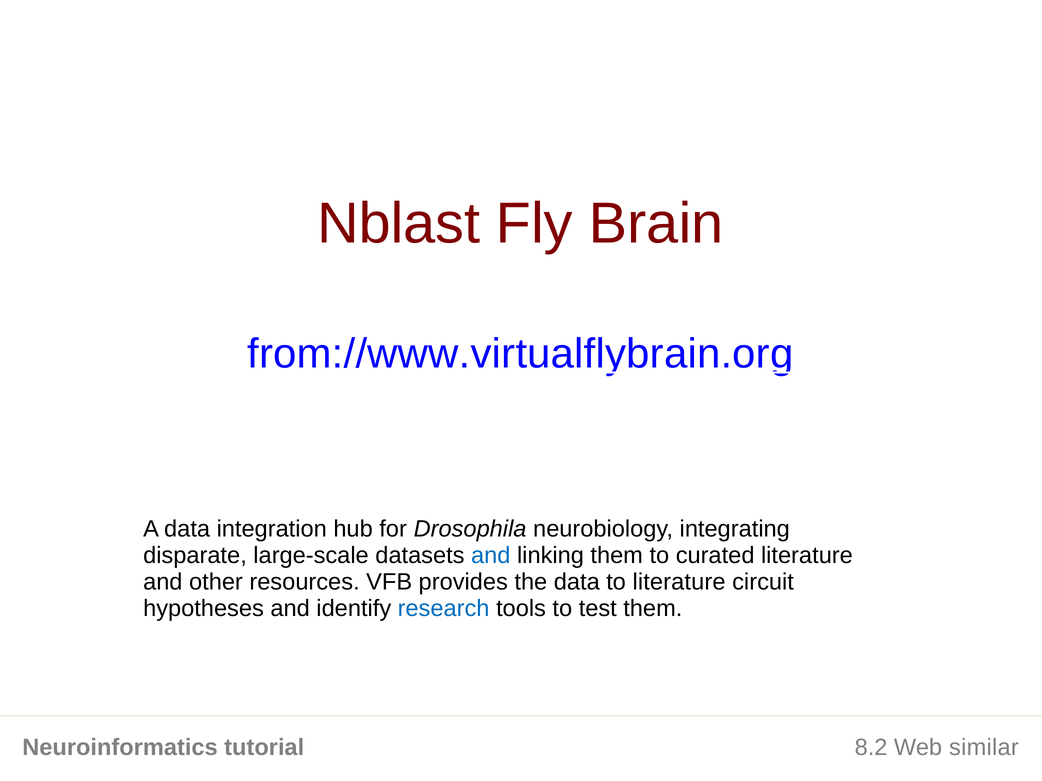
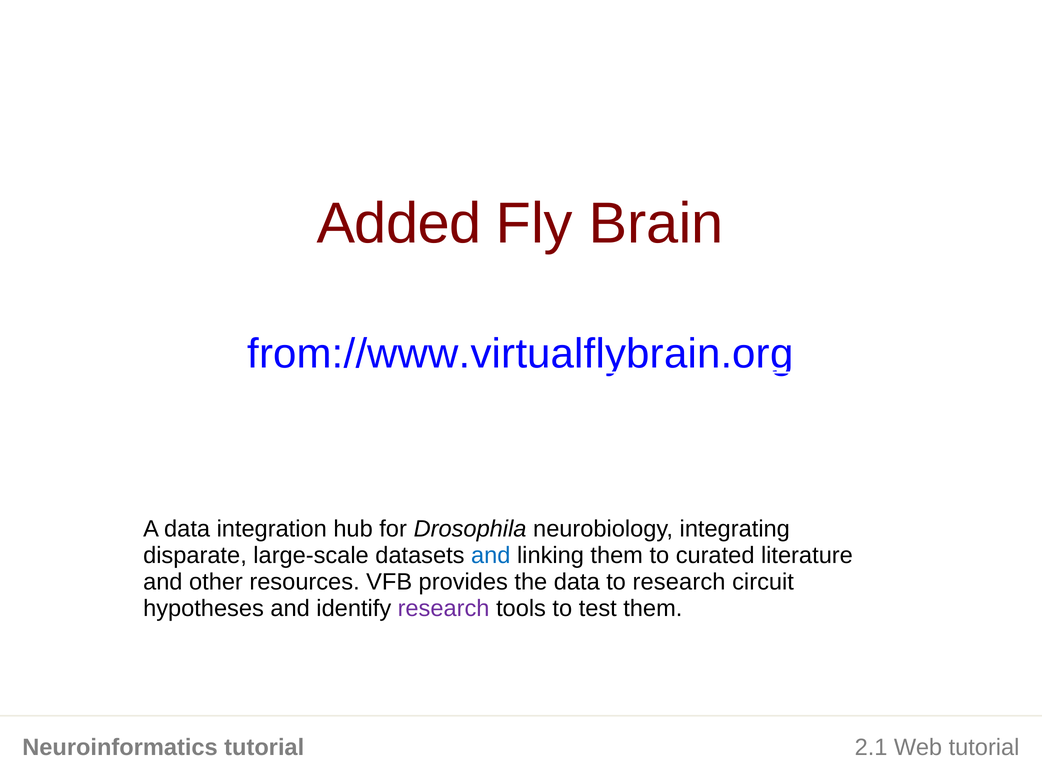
Nblast: Nblast -> Added (399, 224)
to literature: literature -> research (679, 582)
research colour: blue -> purple (444, 609)
8.2: 8.2 -> 2.1 (871, 748)
Web similar: similar -> tutorial (984, 748)
